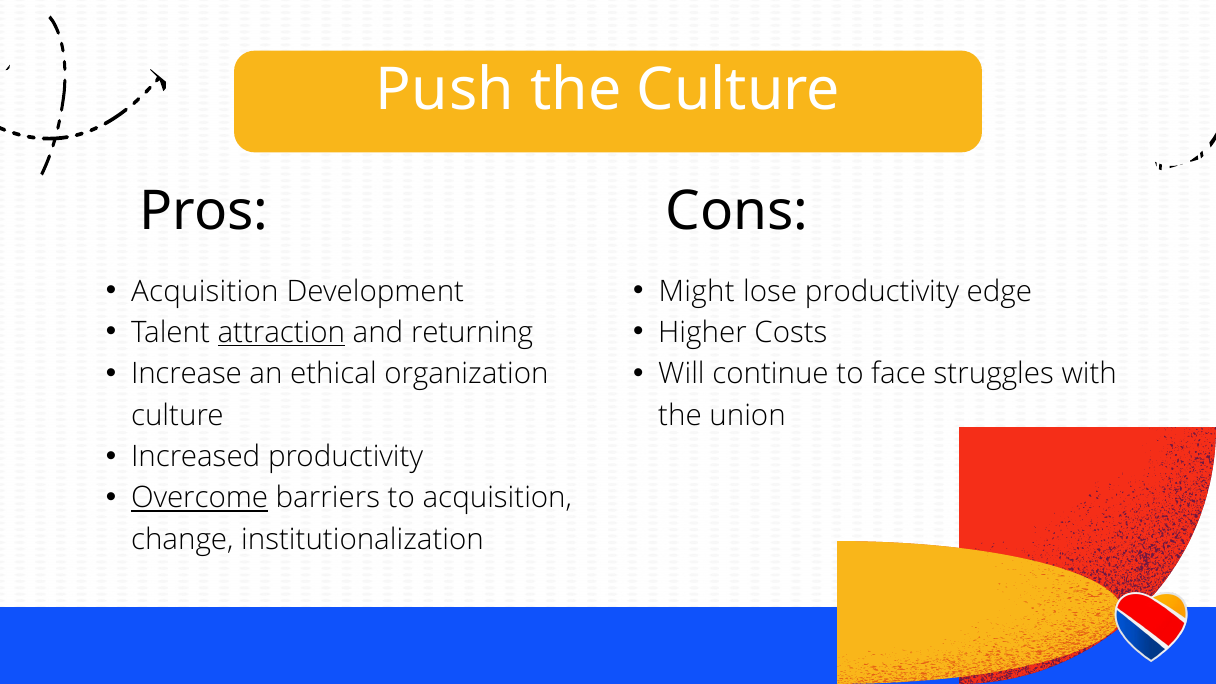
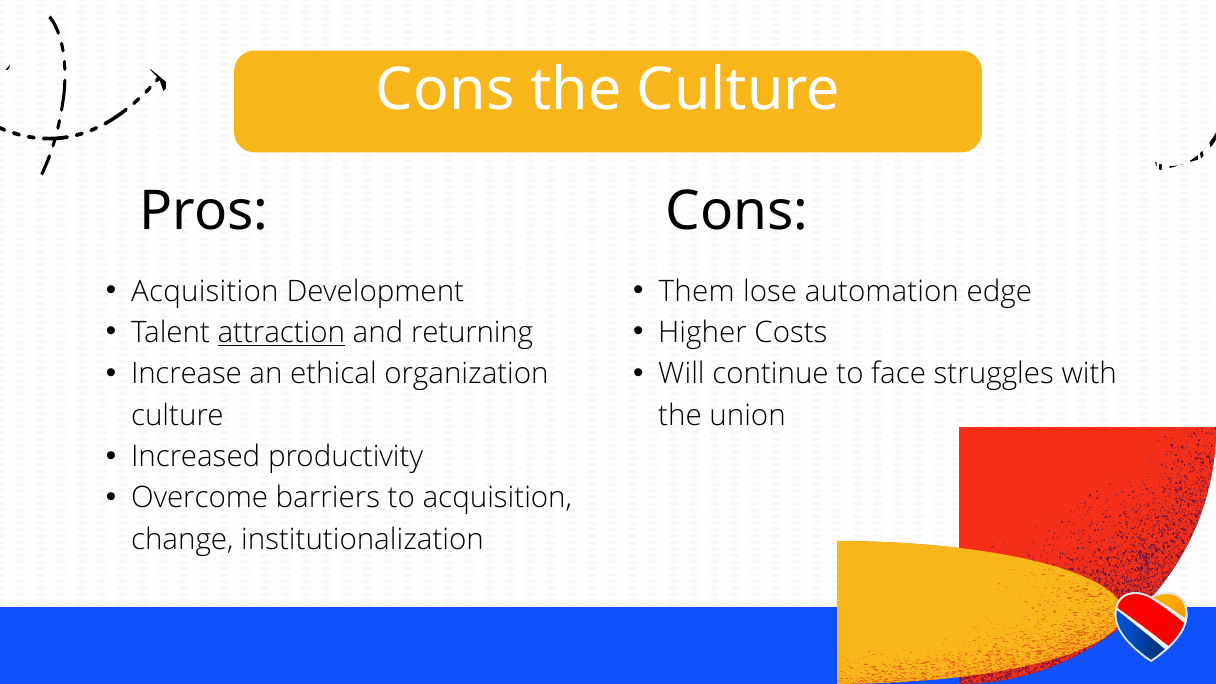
Push: Push -> Cons (445, 90)
Might: Might -> Them (697, 291)
lose productivity: productivity -> automation (882, 291)
Overcome underline: present -> none (200, 498)
